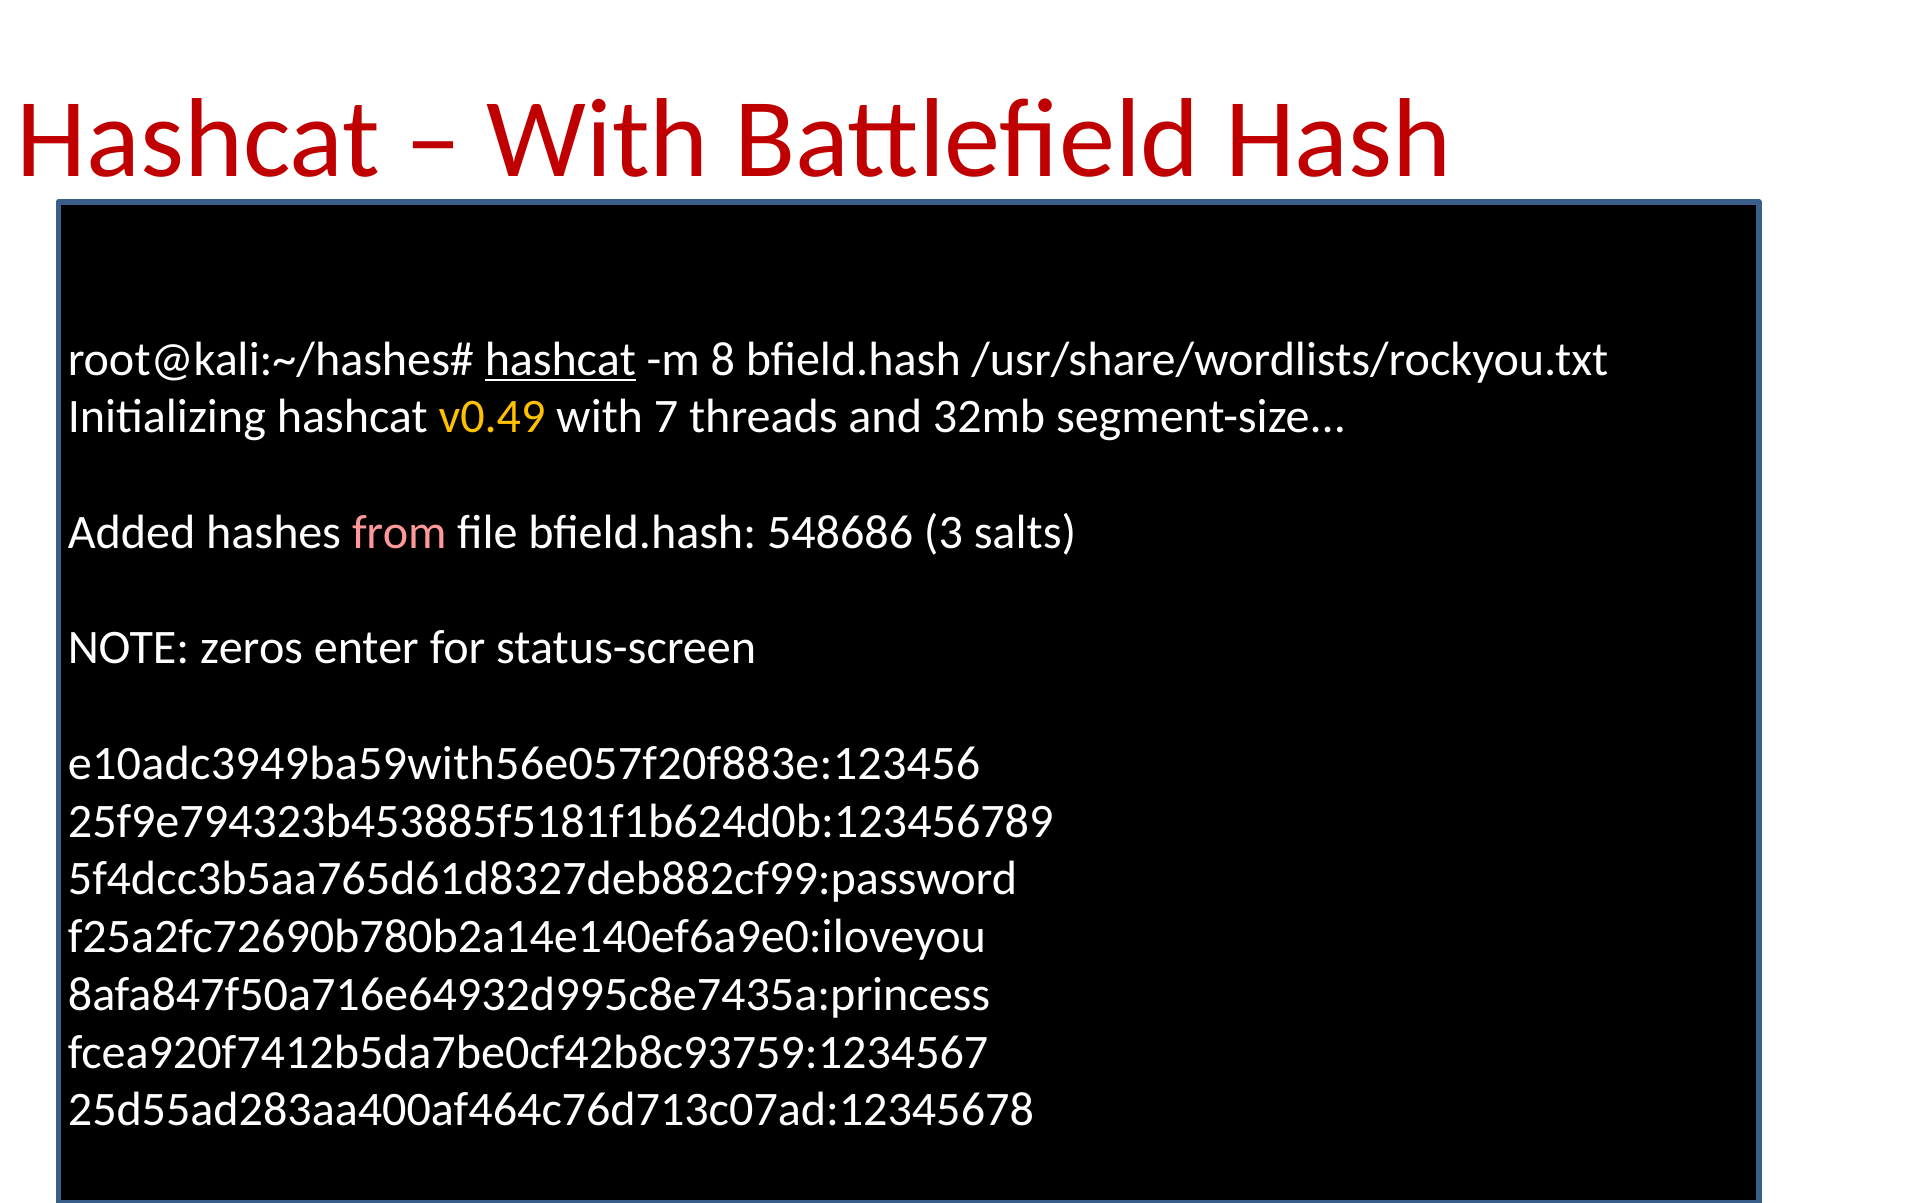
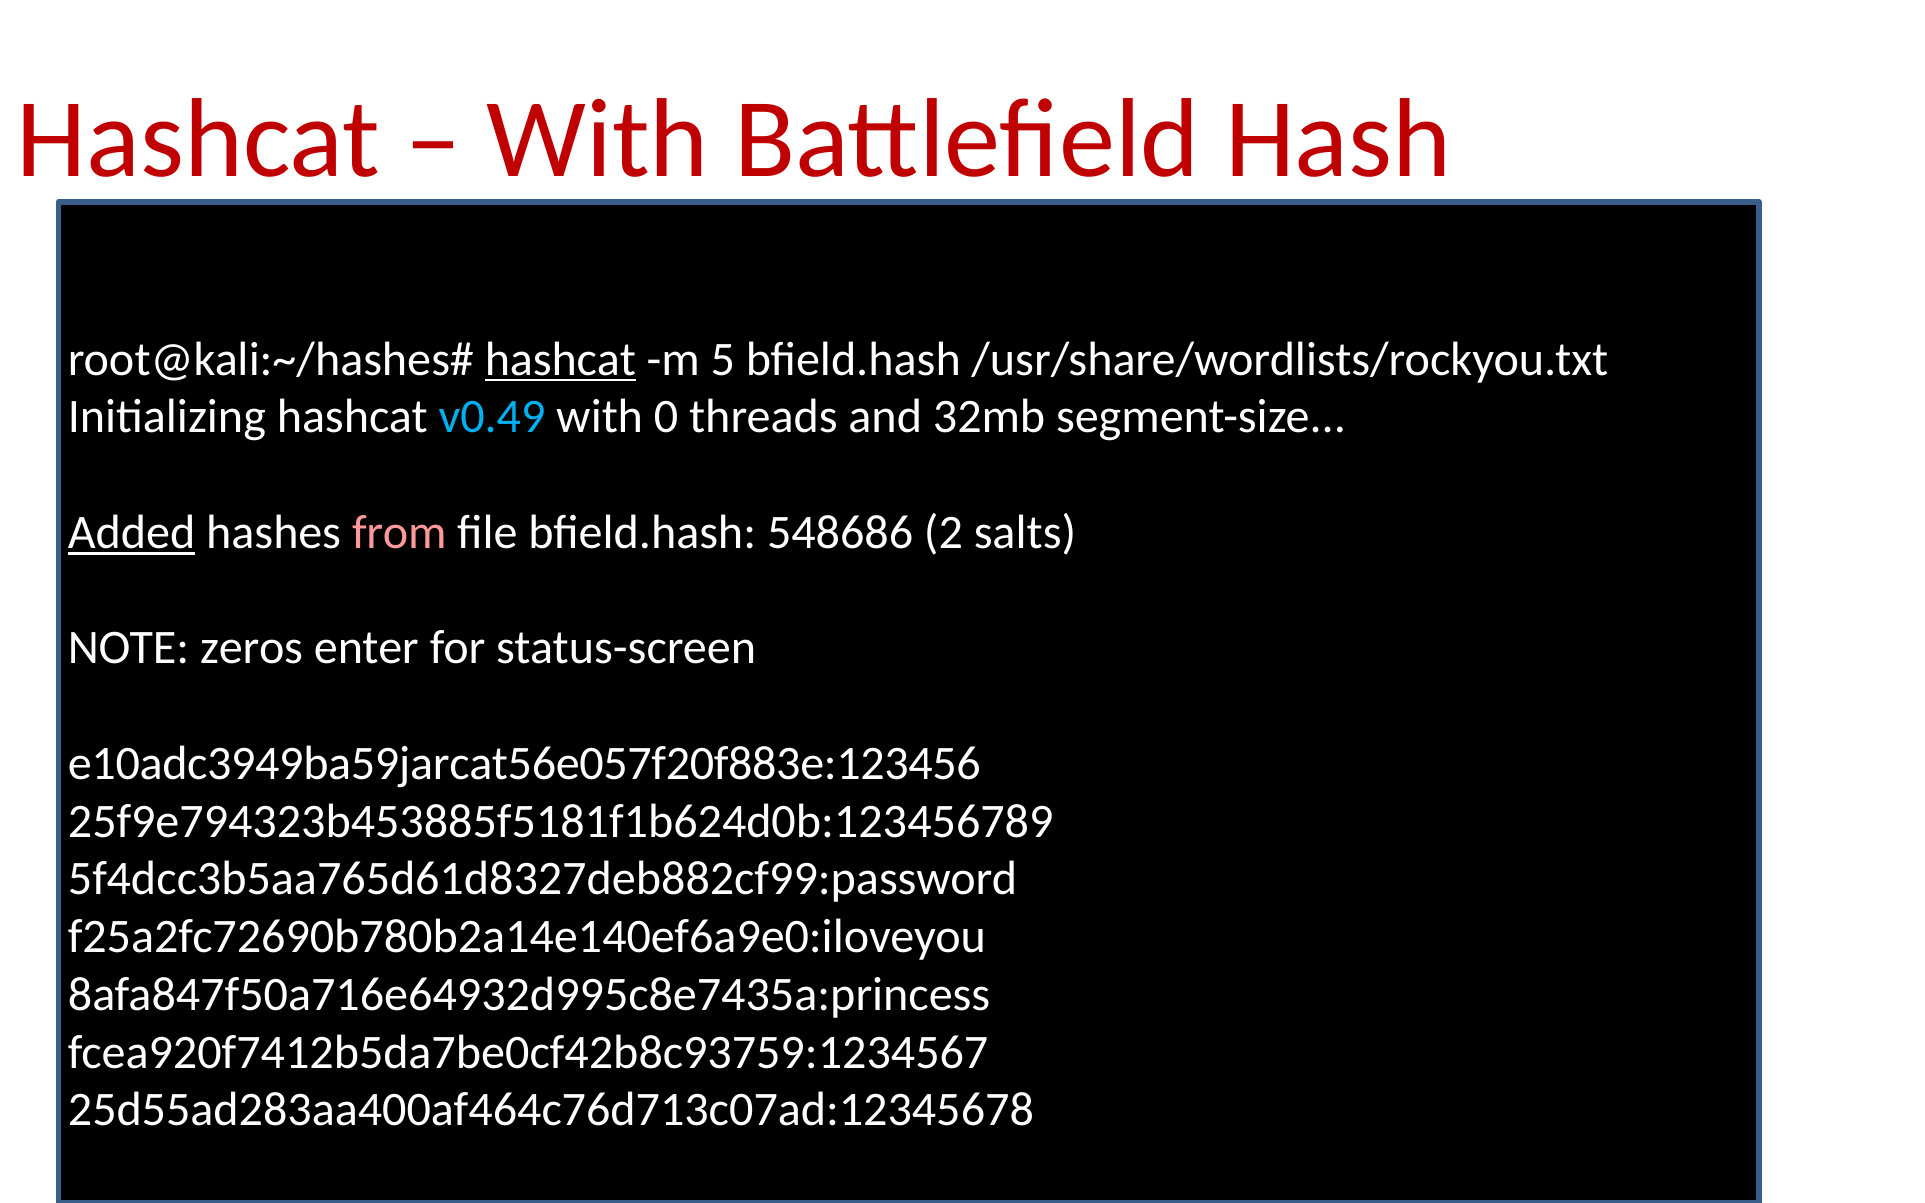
8: 8 -> 5 (723, 359)
v0.49 colour: yellow -> light blue (492, 417)
7: 7 -> 0 (666, 417)
Added underline: none -> present (132, 533)
3: 3 -> 2 (943, 533)
e10adc3949ba59with56e057f20f883e:123456: e10adc3949ba59with56e057f20f883e:123456 -> e10adc3949ba59jarcat56e057f20f883e:123456 (524, 764)
